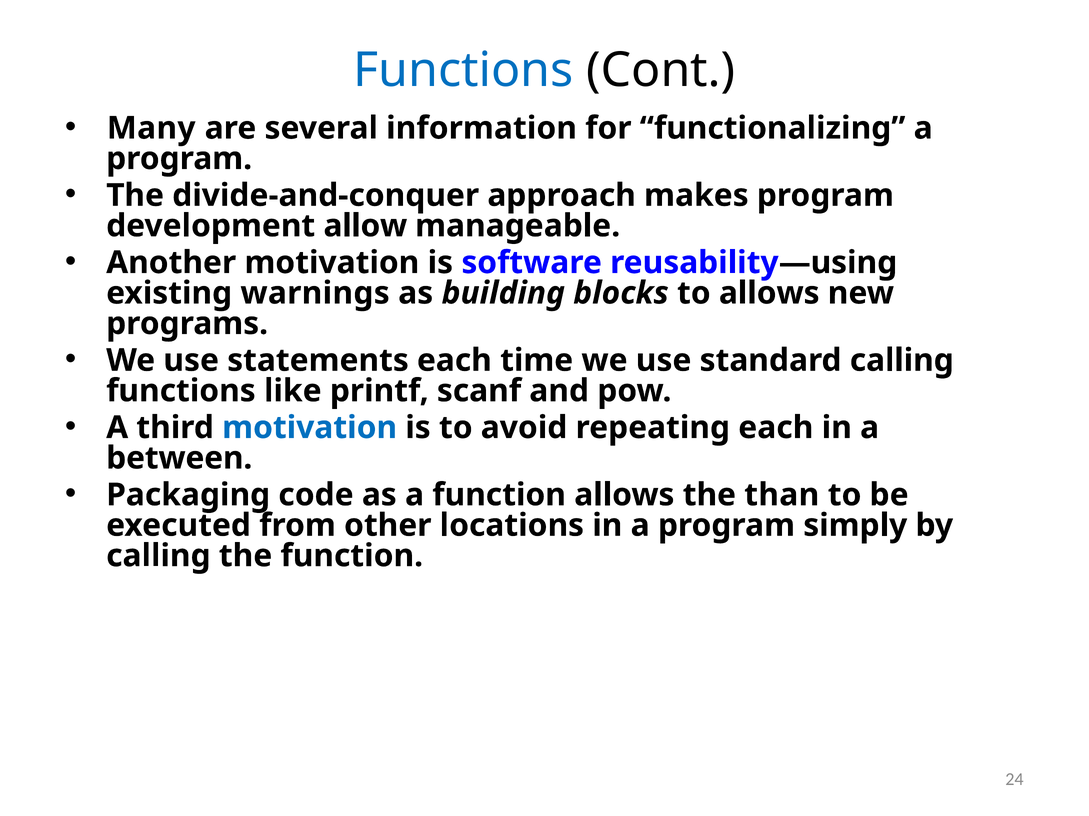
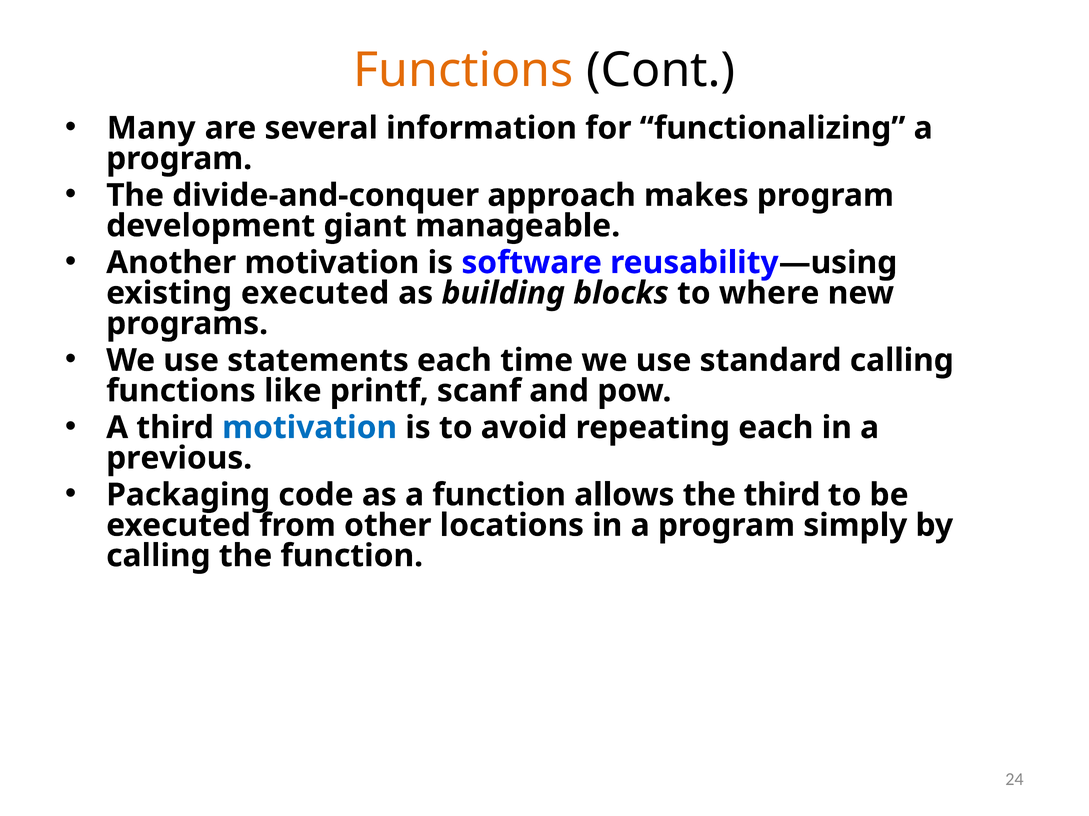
Functions colour: blue -> orange (463, 71)
allow: allow -> giant (365, 226)
existing warnings: warnings -> executed (315, 293)
to allows: allows -> where (769, 293)
between: between -> previous (179, 458)
the than: than -> third (782, 495)
